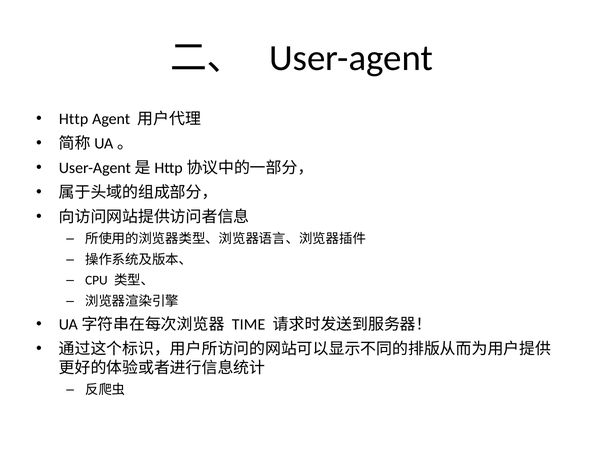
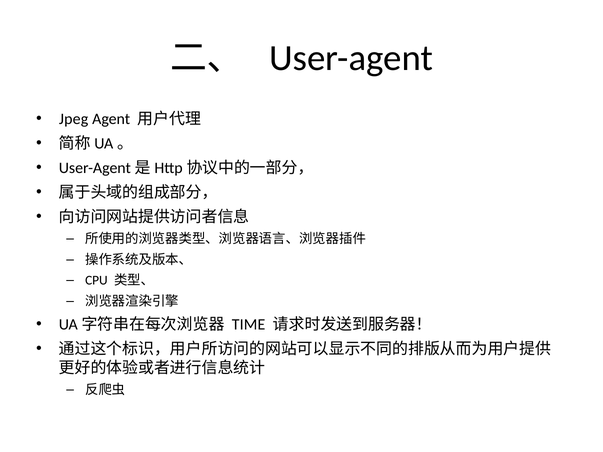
Http: Http -> Jpeg (74, 119)
